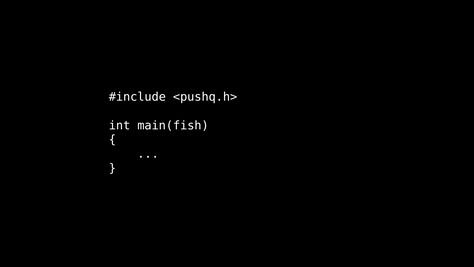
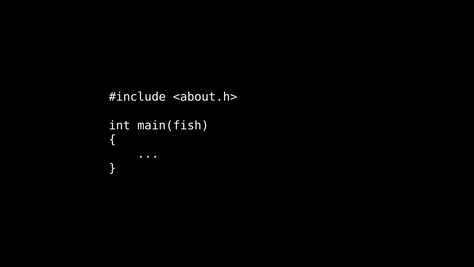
<pushq.h>: <pushq.h> -> <about.h> (205, 97)
